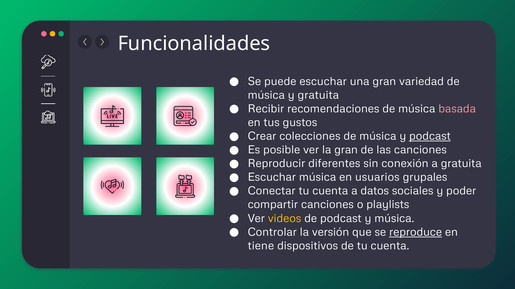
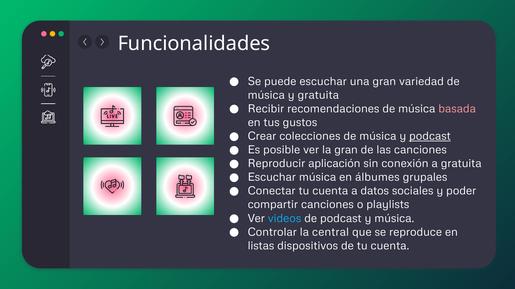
diferentes: diferentes -> aplicación (334, 164)
usuarios: usuarios -> álbumes (377, 178)
videos colour: yellow -> light blue (285, 219)
versión: versión -> central (330, 232)
reproduce underline: present -> none (416, 232)
tiene: tiene -> listas (261, 246)
